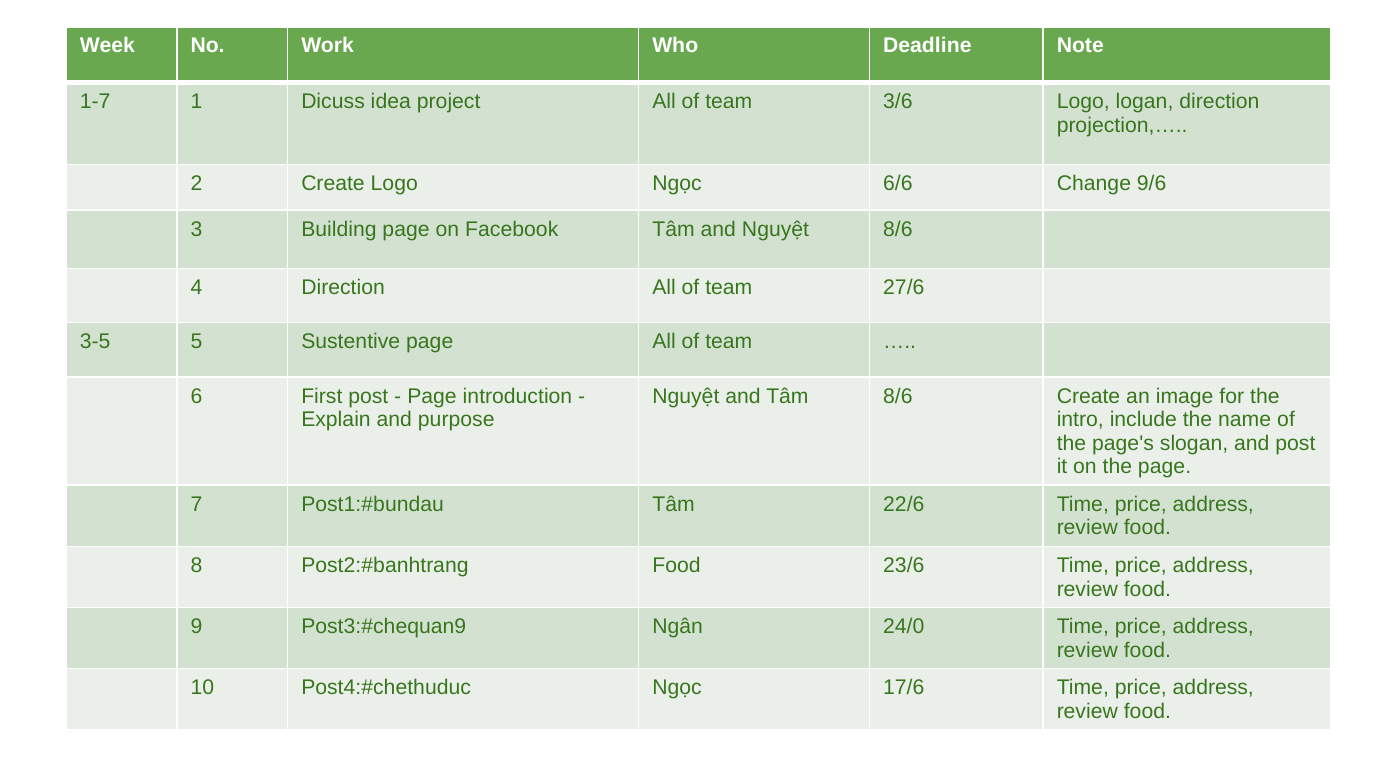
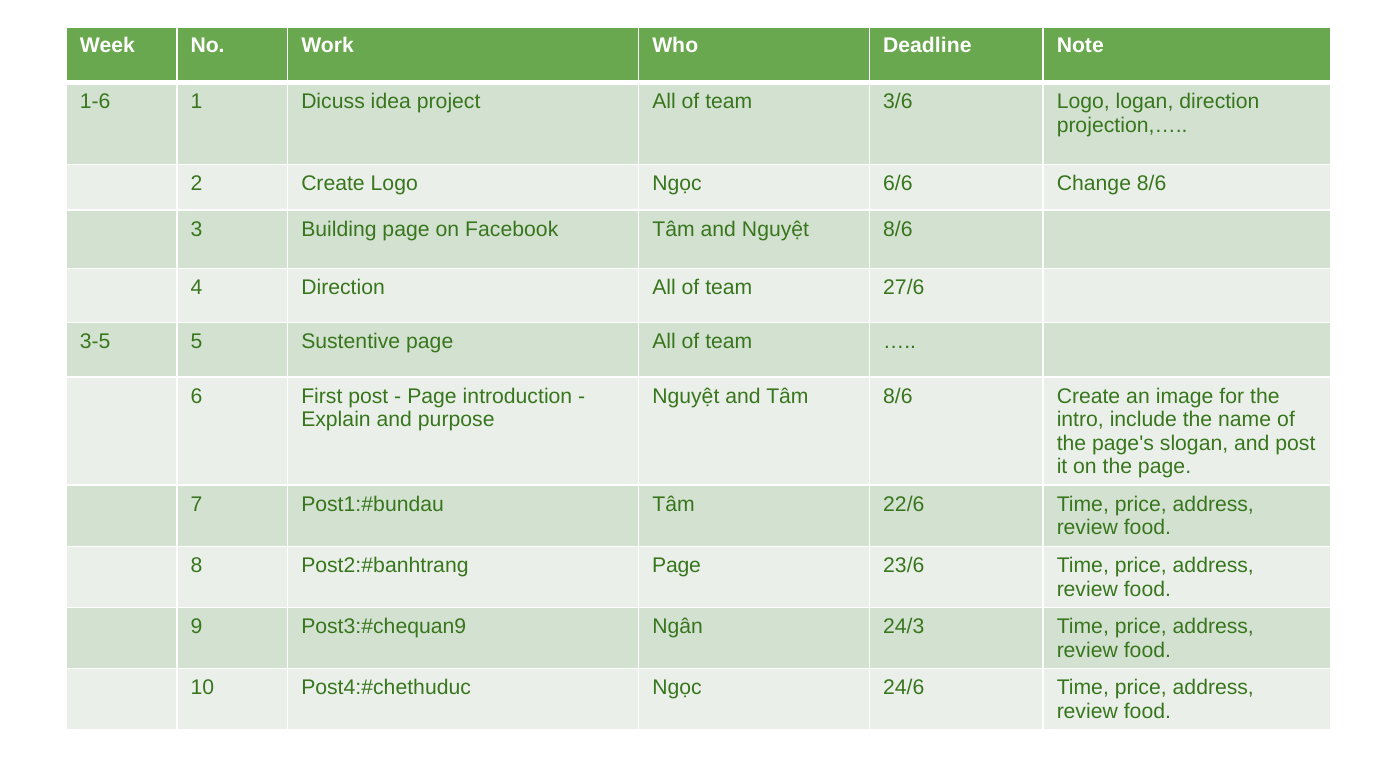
1-7: 1-7 -> 1-6 (95, 101)
Change 9/6: 9/6 -> 8/6 (1152, 184)
Food: Food -> Page (677, 565)
24/0: 24/0 -> 24/3 (904, 626)
17/6: 17/6 -> 24/6 (904, 687)
